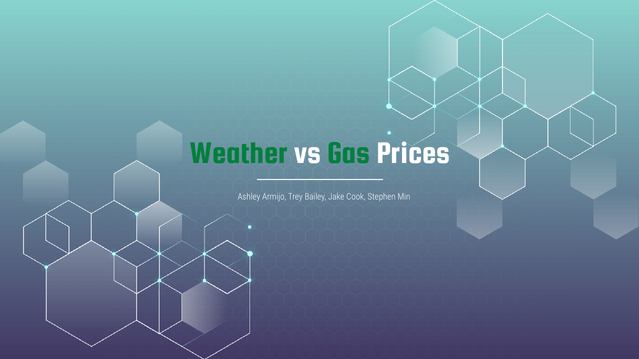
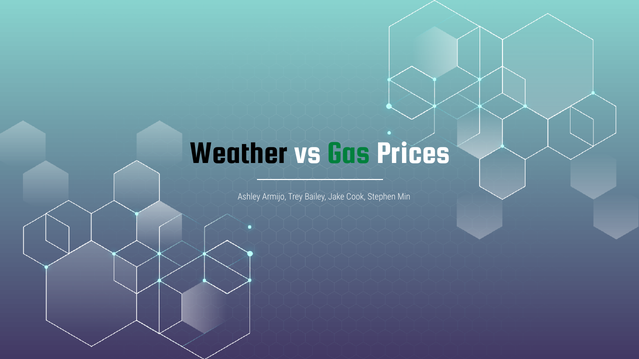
Weather colour: green -> black (239, 153)
